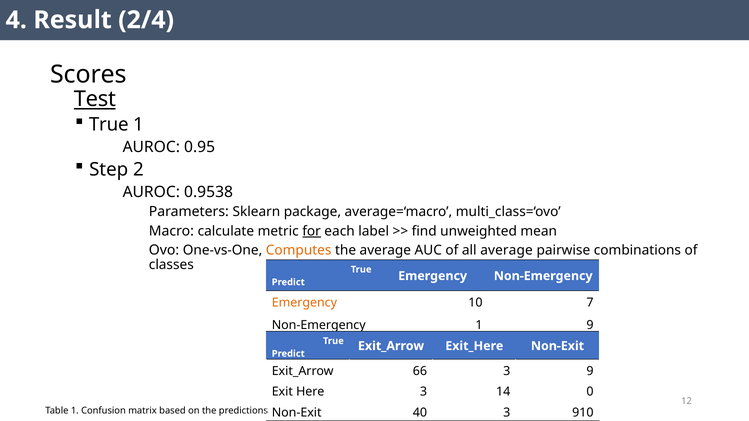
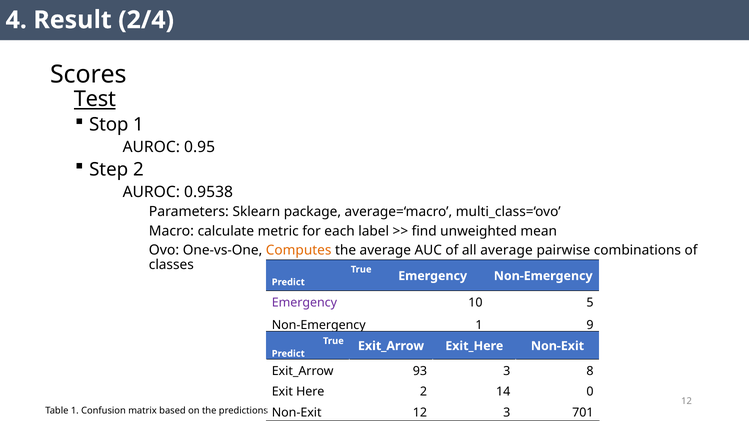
True: True -> Stop (109, 125)
for underline: present -> none (312, 231)
Emergency colour: orange -> purple (304, 303)
7: 7 -> 5 (590, 303)
66: 66 -> 93 (420, 372)
3 9: 9 -> 8 (590, 372)
Here 3: 3 -> 2 (424, 392)
Non-Exit 40: 40 -> 12 (420, 413)
910: 910 -> 701 (583, 413)
